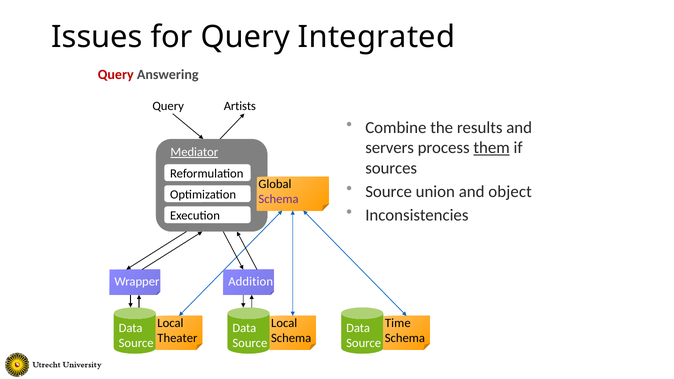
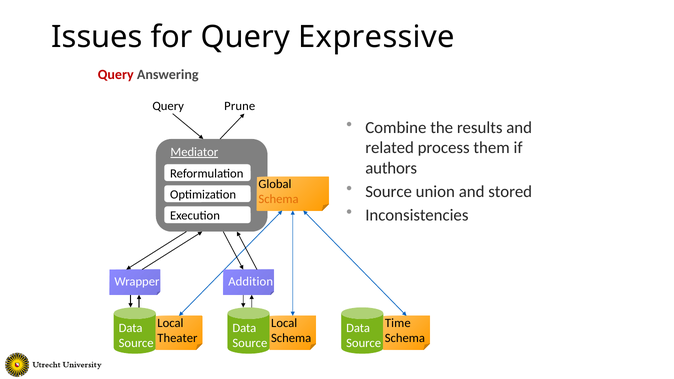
Integrated: Integrated -> Expressive (377, 37)
Artists: Artists -> Prune (240, 106)
servers: servers -> related (390, 148)
them underline: present -> none (492, 148)
sources: sources -> authors (391, 168)
object: object -> stored (510, 192)
Schema colour: purple -> orange (279, 199)
